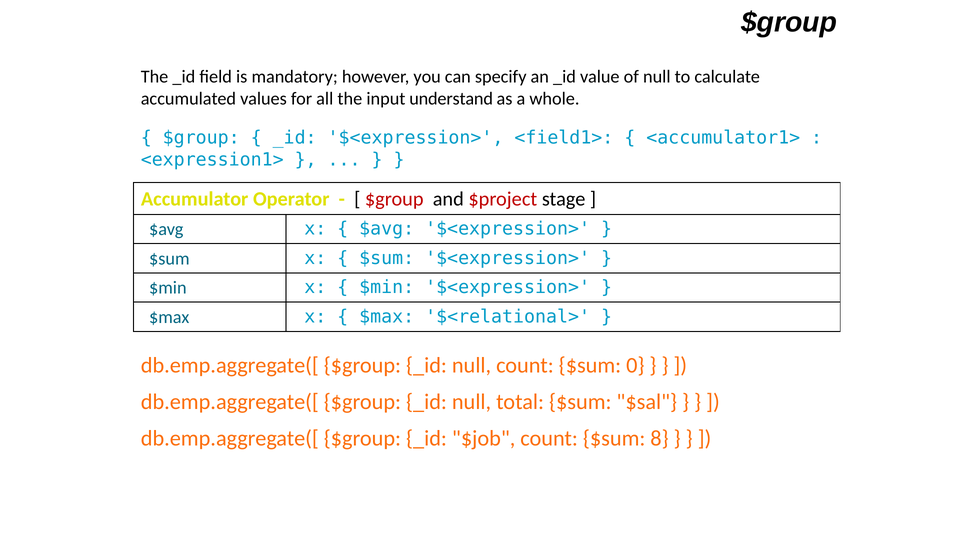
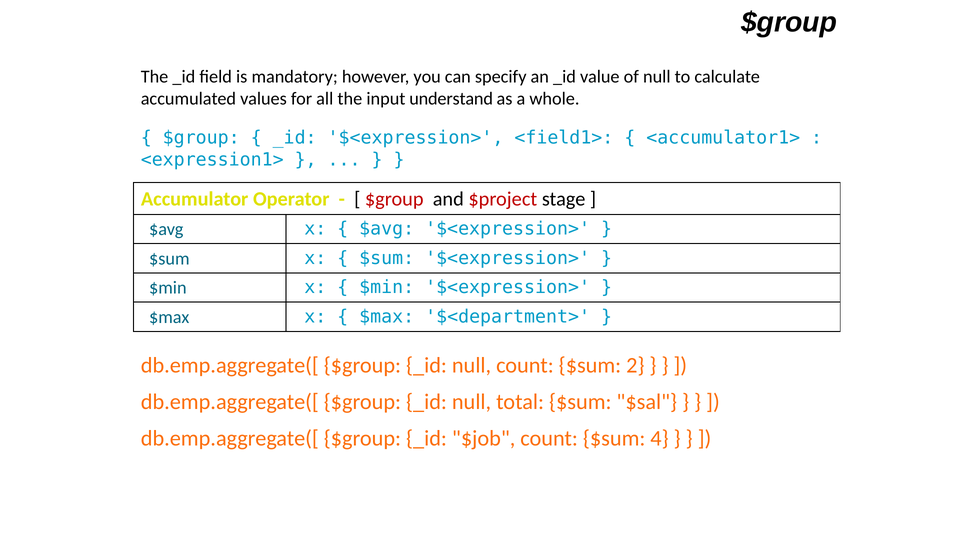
$<relational>: $<relational> -> $<department> (508, 317)
0: 0 -> 2 (635, 366)
8: 8 -> 4 (660, 439)
